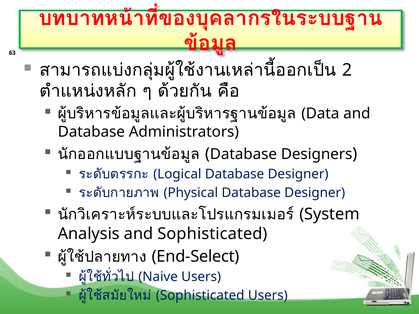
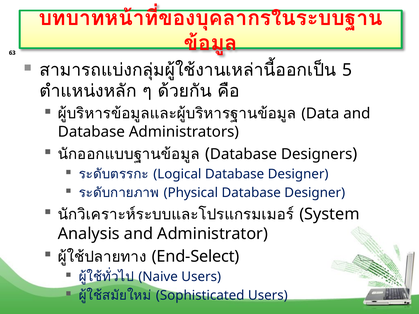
2: 2 -> 5 (347, 70)
and Sophisticated: Sophisticated -> Administrator (213, 234)
